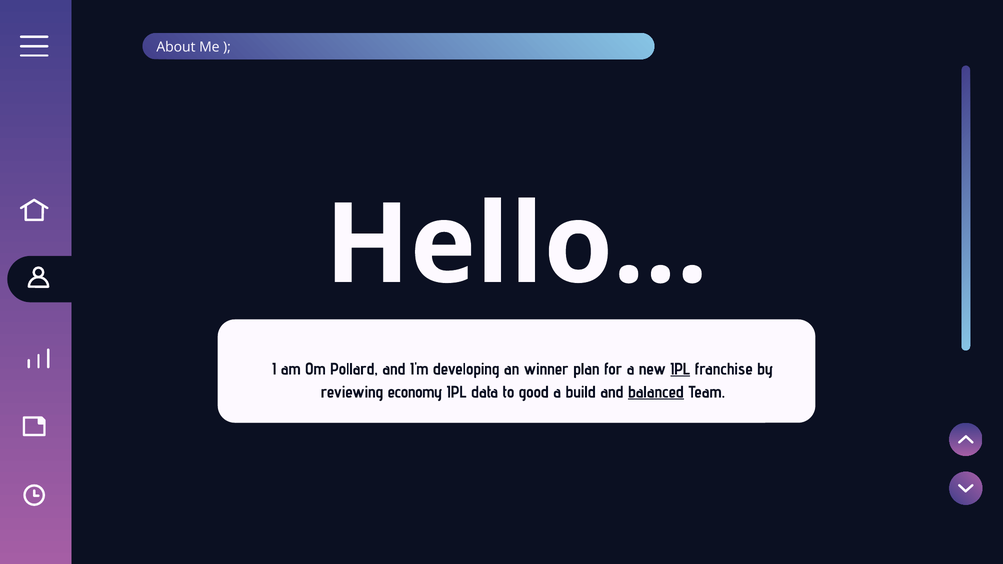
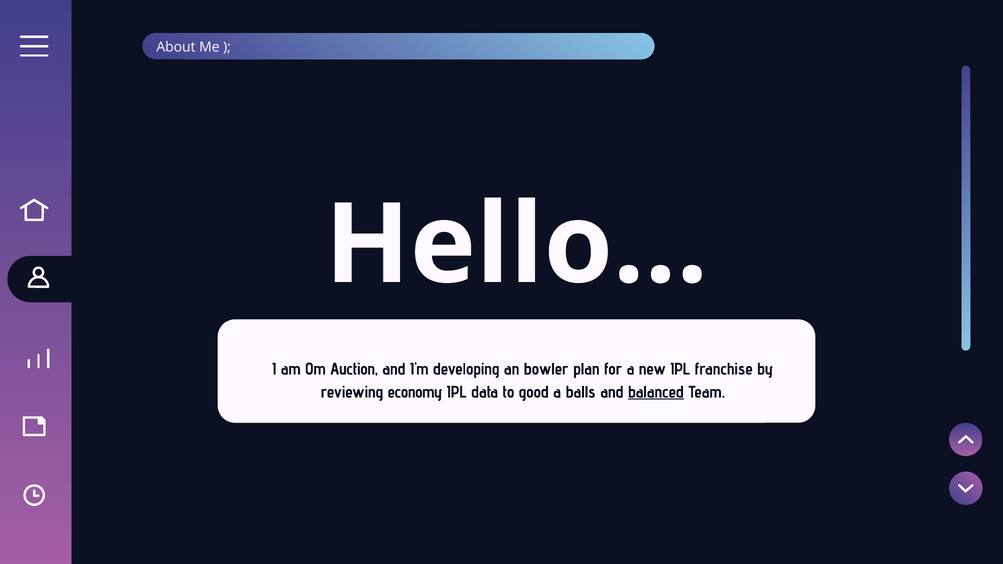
Pollard: Pollard -> Auction (354, 369)
winner: winner -> bowler (546, 369)
IPL underline: present -> none (680, 369)
build: build -> balls (581, 392)
